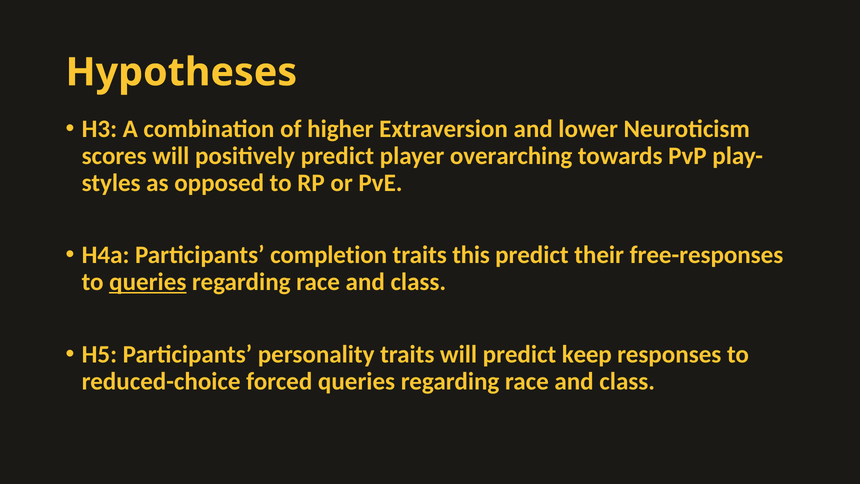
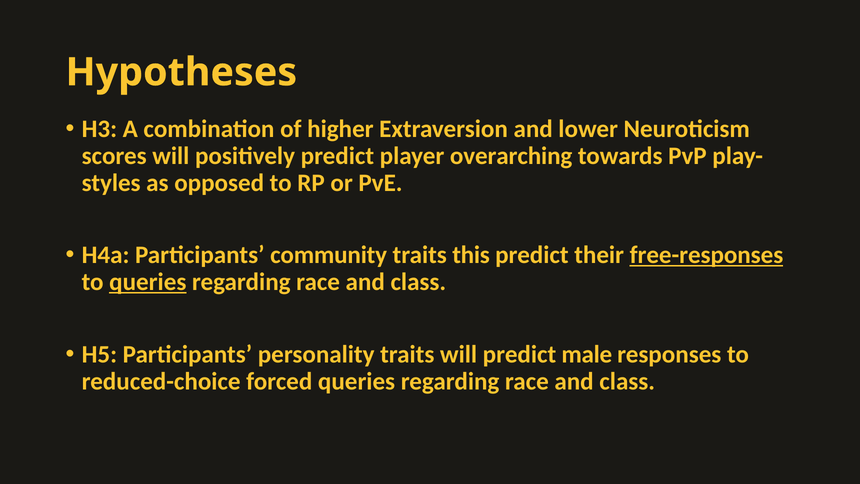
completion: completion -> community (329, 255)
free-responses underline: none -> present (706, 255)
keep: keep -> male (587, 354)
